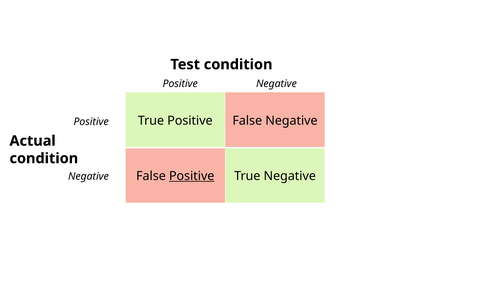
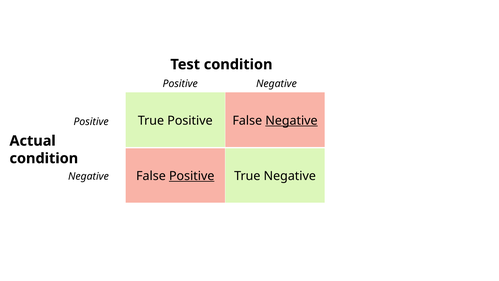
Negative underline: none -> present (291, 121)
